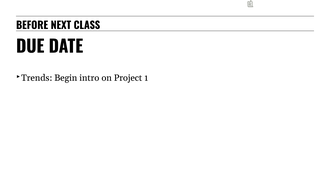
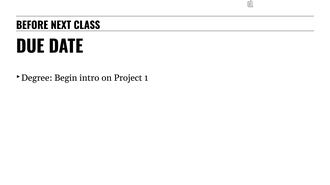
Trends: Trends -> Degree (37, 78)
